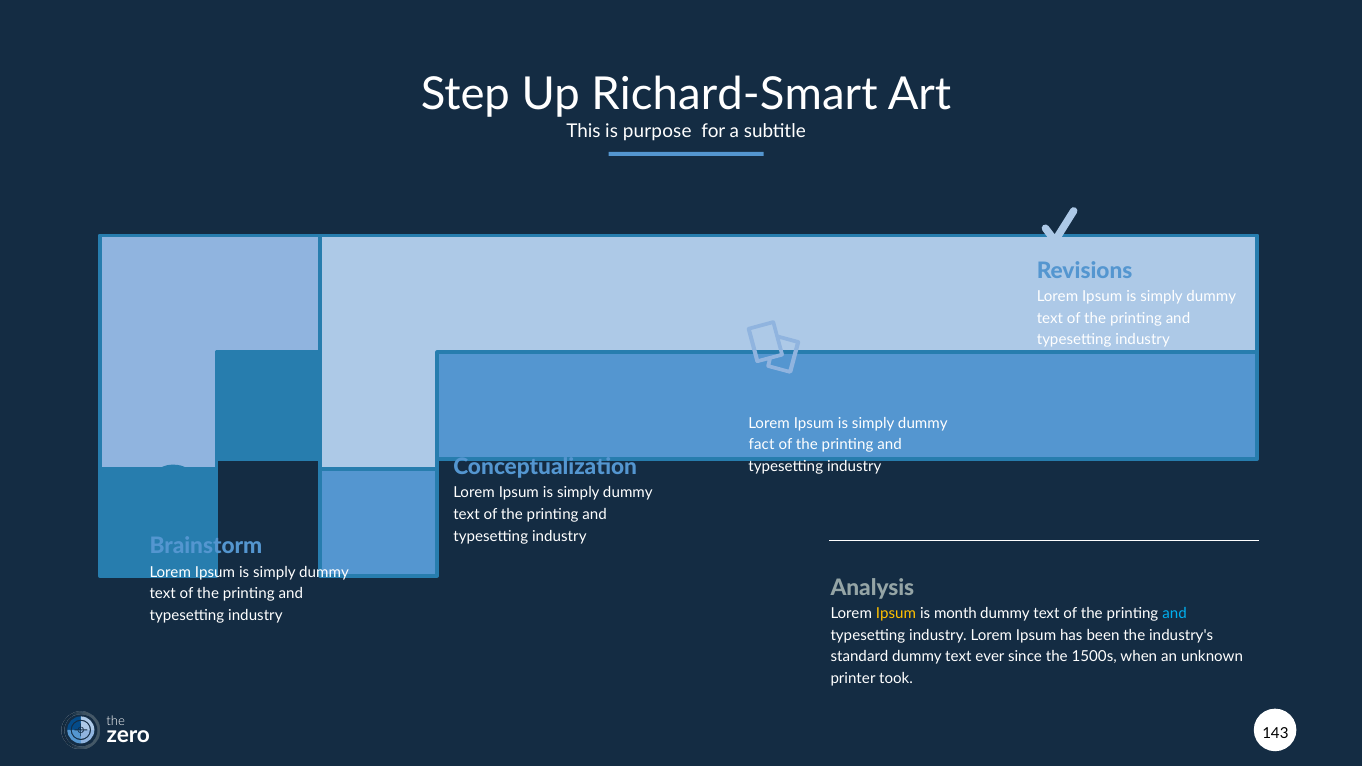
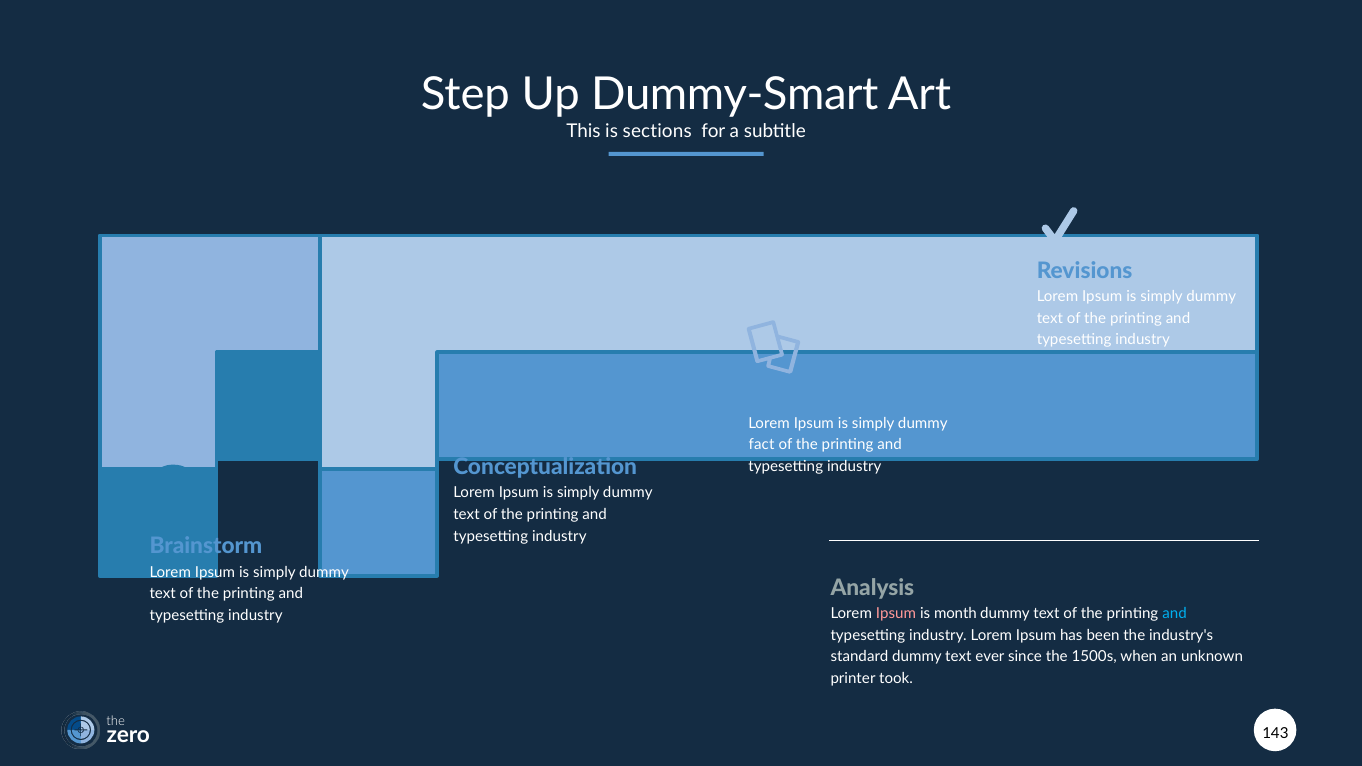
Richard-Smart: Richard-Smart -> Dummy-Smart (735, 94)
purpose: purpose -> sections (657, 131)
Ipsum colour: yellow -> pink (896, 614)
